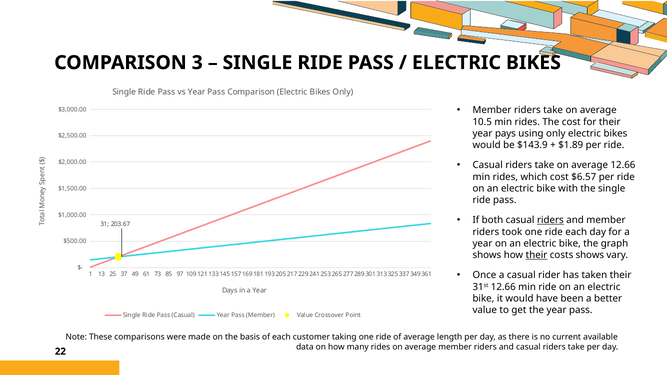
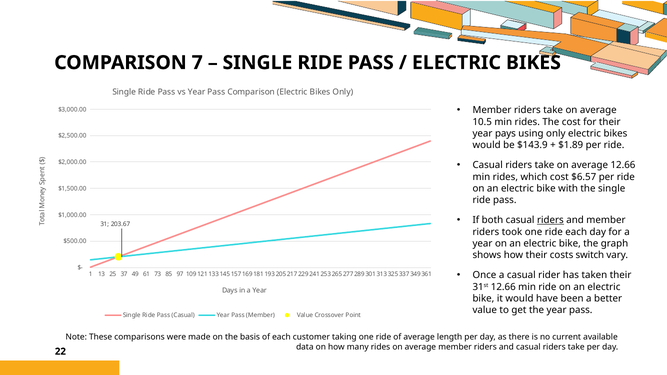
3: 3 -> 7 (197, 63)
their underline: present -> none (537, 255)
costs shows: shows -> switch (590, 255)
